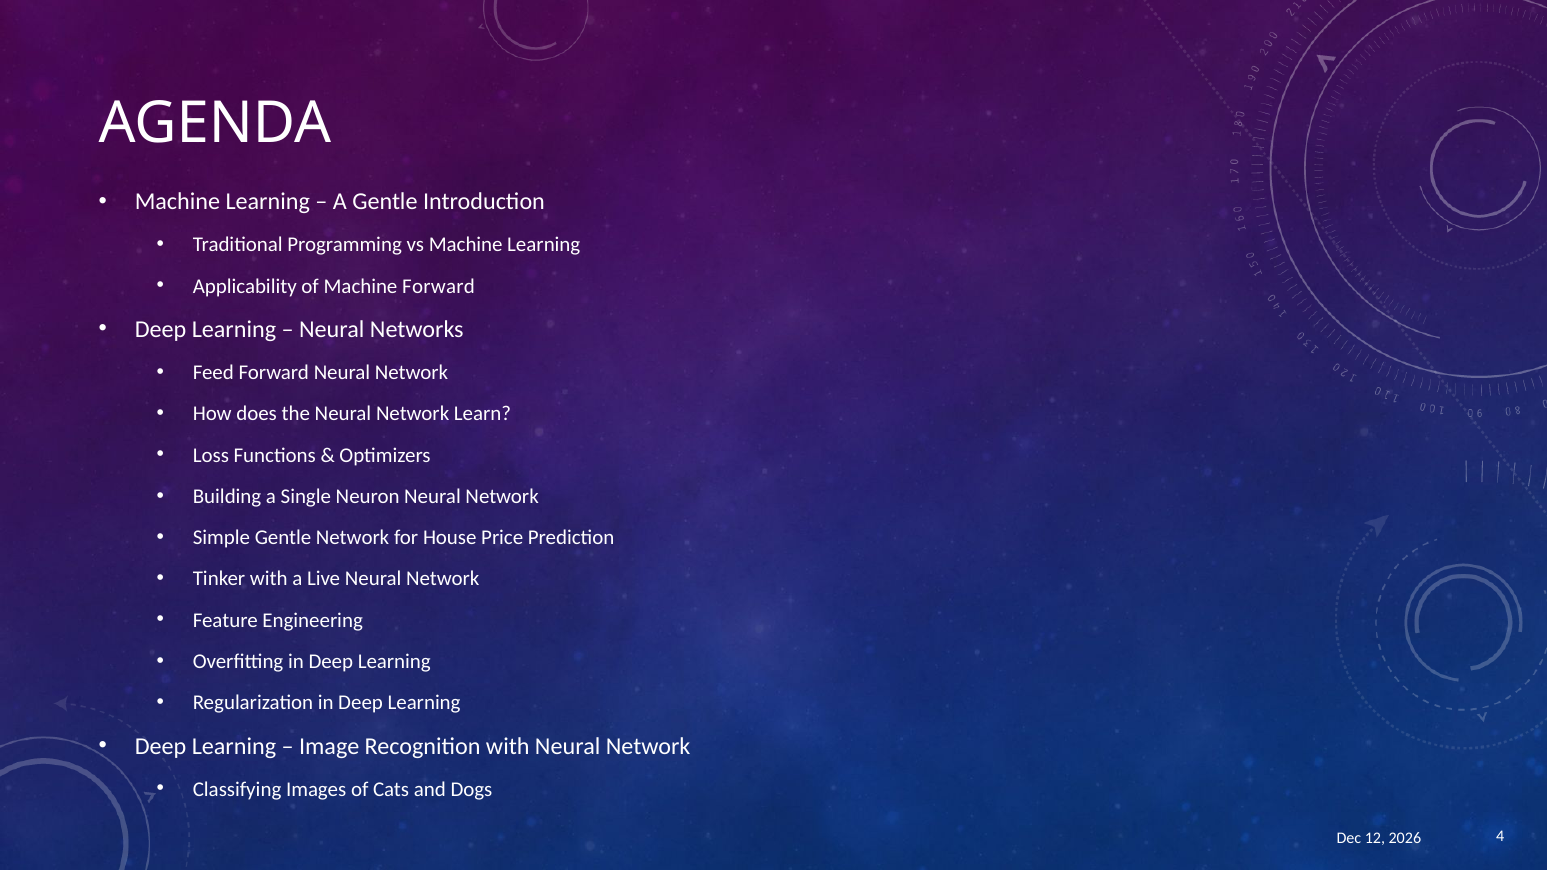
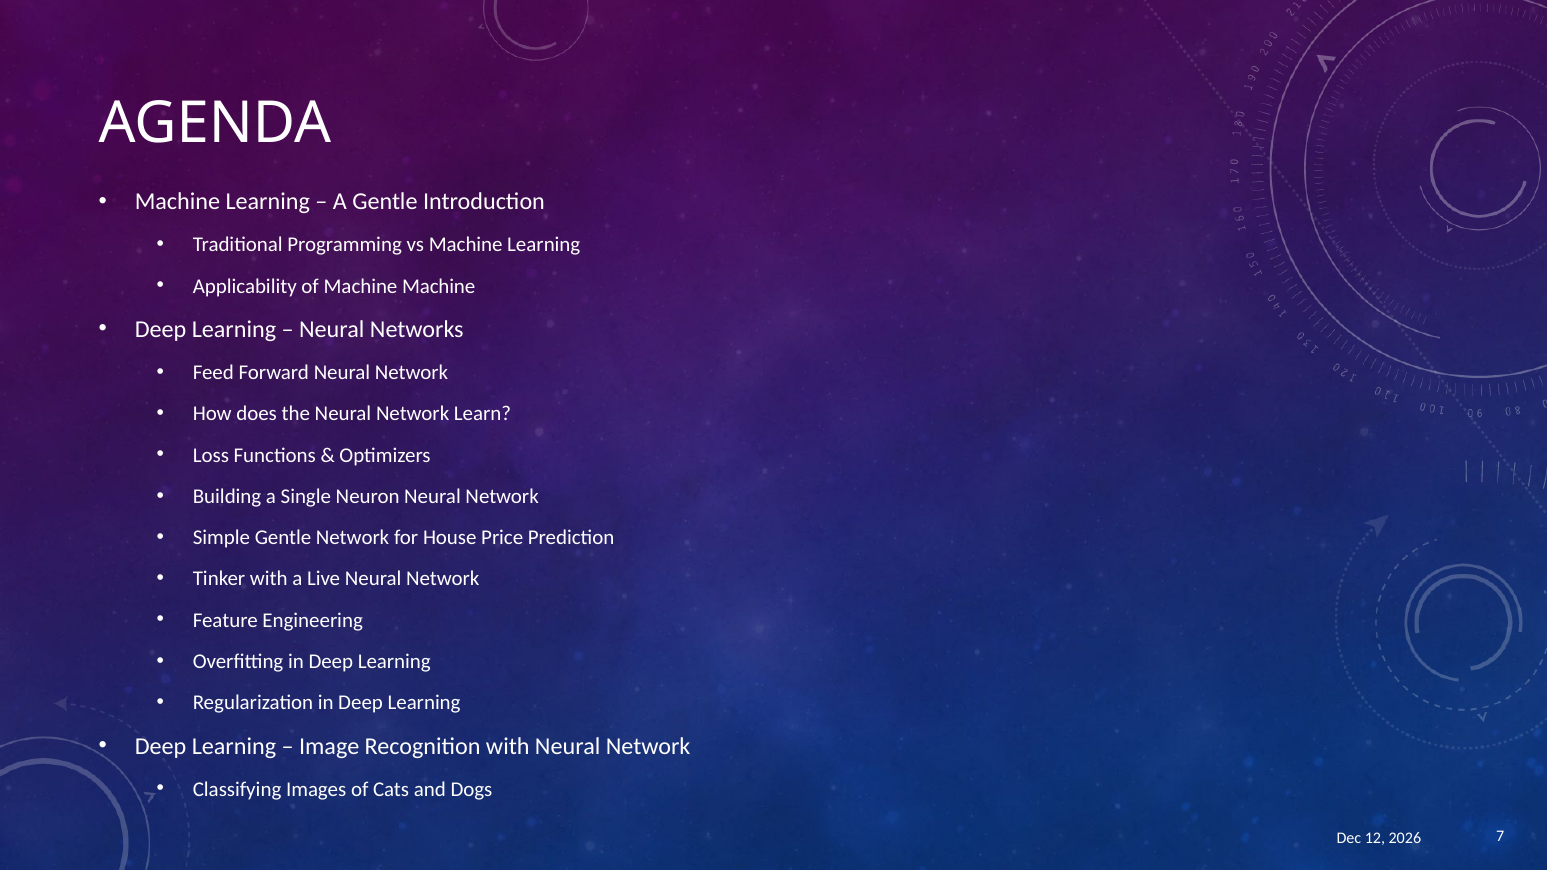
Machine Forward: Forward -> Machine (439, 286)
4: 4 -> 7 (1500, 836)
